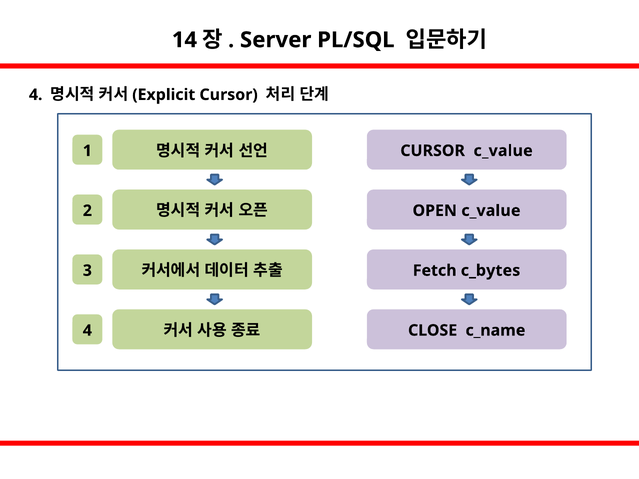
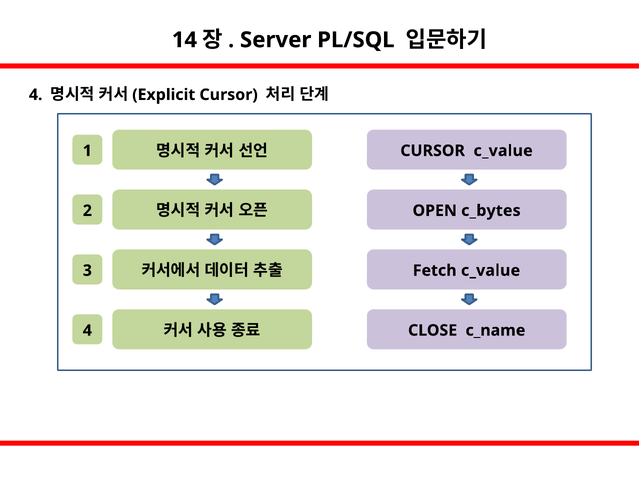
OPEN c_value: c_value -> c_bytes (491, 211)
Fetch c_bytes: c_bytes -> c_value (491, 271)
